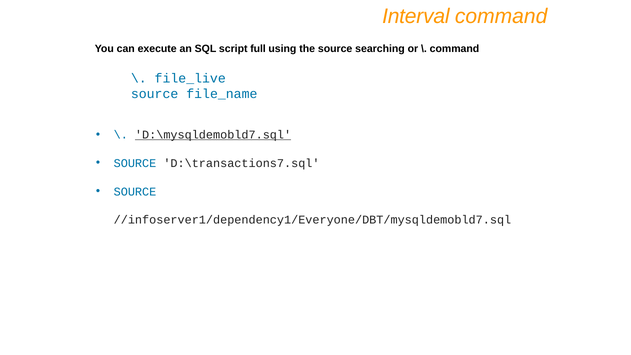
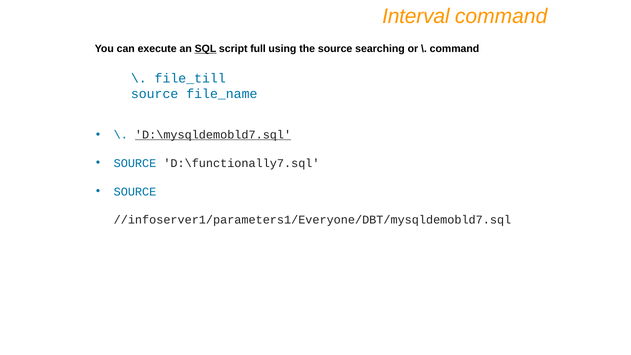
SQL underline: none -> present (206, 49)
file_live: file_live -> file_till (190, 78)
D:\transactions7.sql: D:\transactions7.sql -> D:\functionally7.sql (241, 163)
//infoserver1/dependency1/Everyone/DBT/mysqldemobld7.sql: //infoserver1/dependency1/Everyone/DBT/mysqldemobld7.sql -> //infoserver1/parameters1/Everyone/DBT/mysqldemobld7.sql (312, 220)
